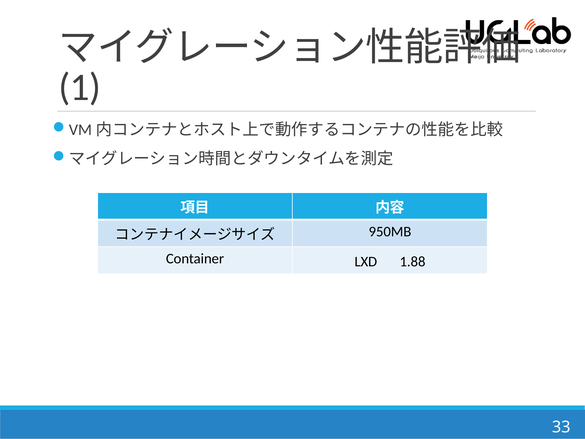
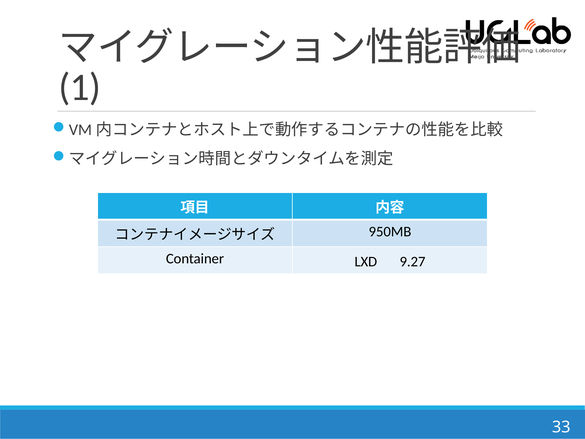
1.88: 1.88 -> 9.27 (413, 262)
